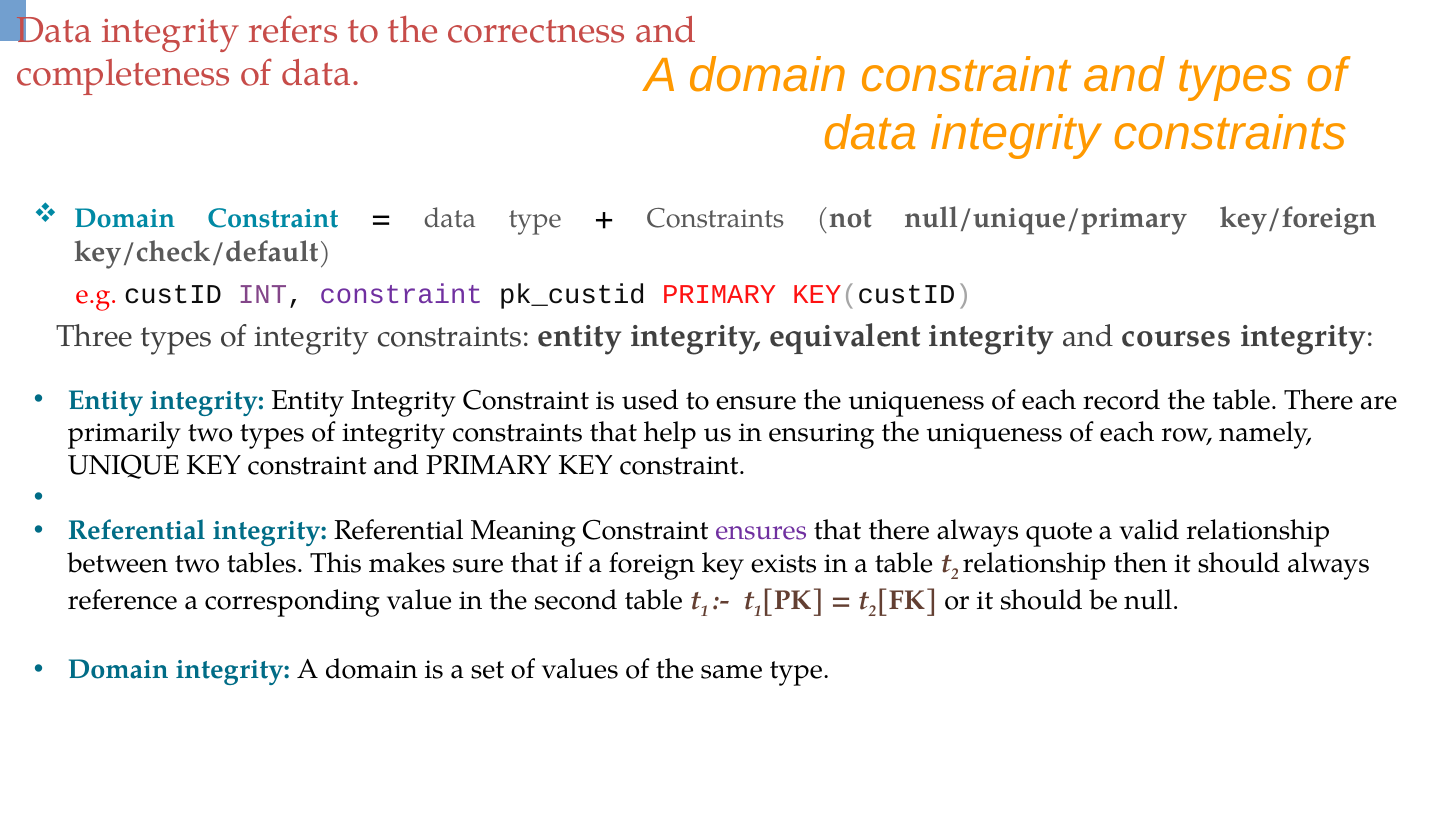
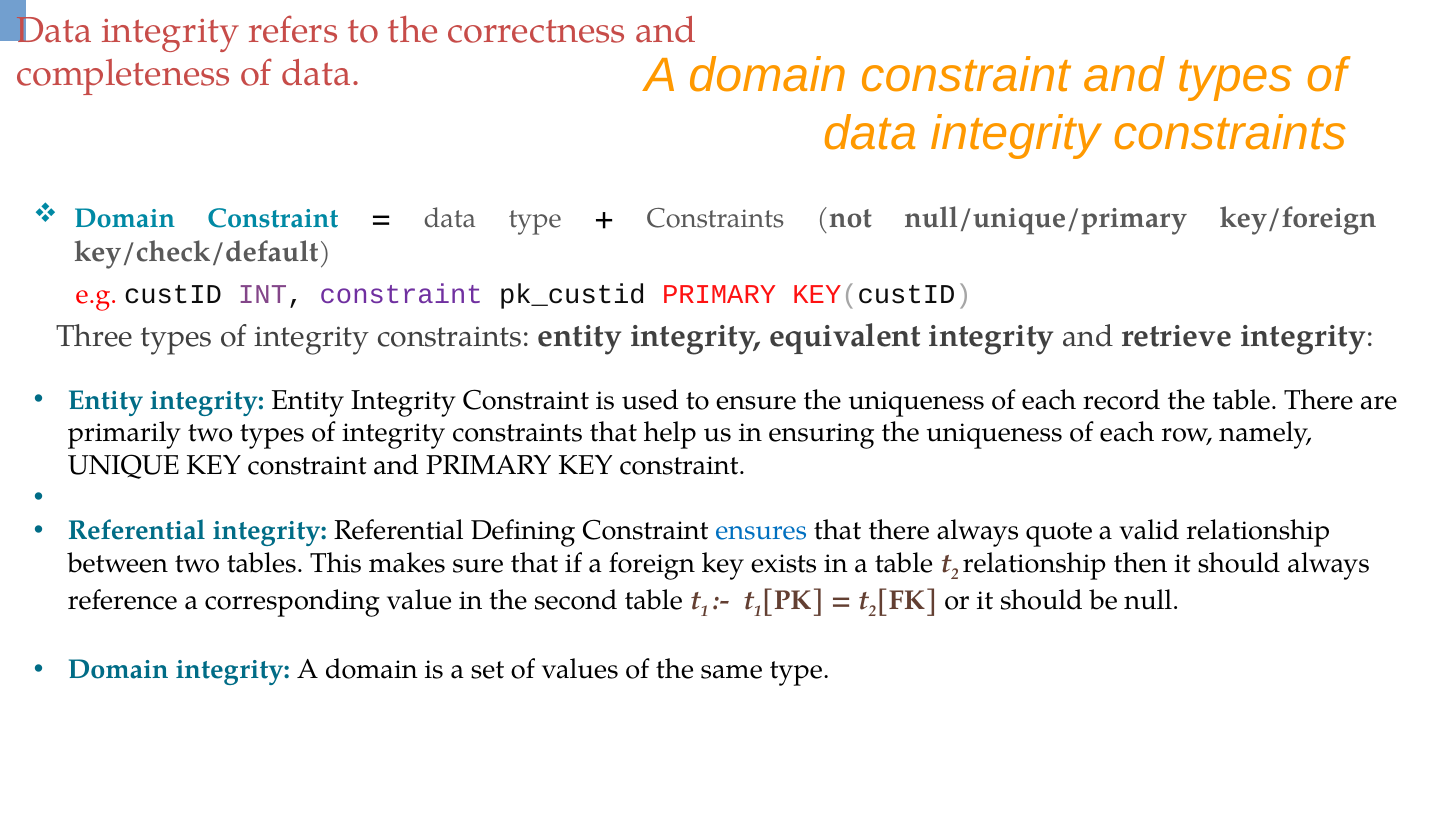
courses: courses -> retrieve (1177, 336)
Meaning: Meaning -> Defining (523, 531)
ensures colour: purple -> blue (761, 531)
